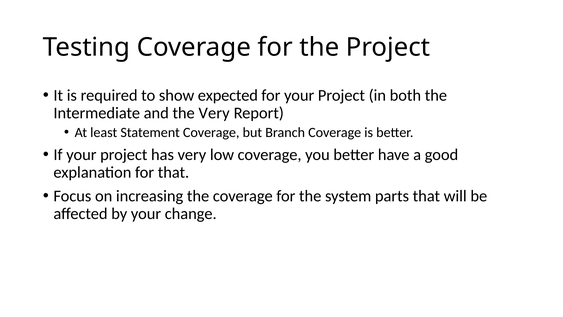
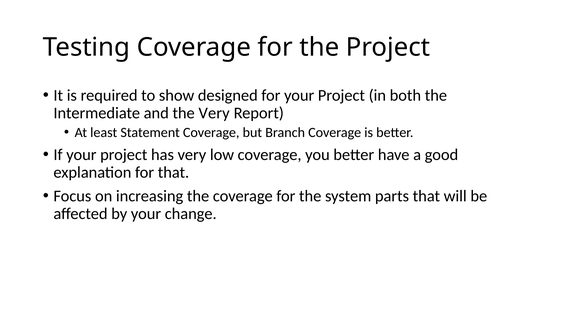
expected: expected -> designed (228, 95)
